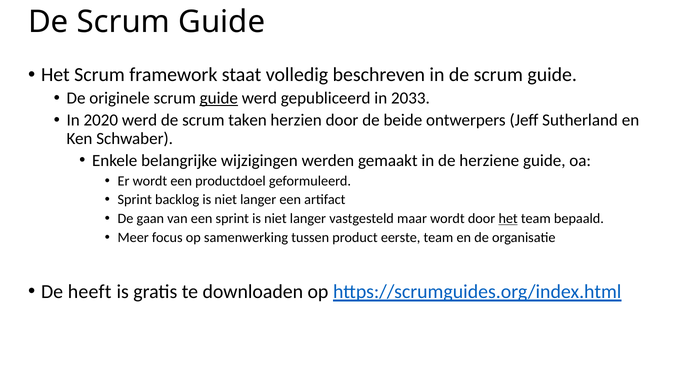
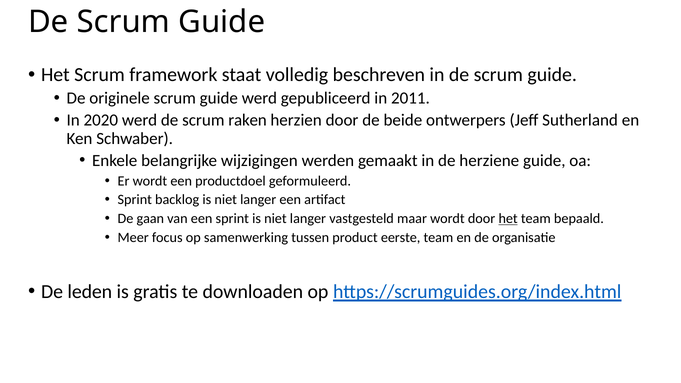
guide underline: present -> none (219, 98)
2033: 2033 -> 2011 (410, 98)
taken: taken -> raken (248, 120)
heeft: heeft -> leden (90, 292)
